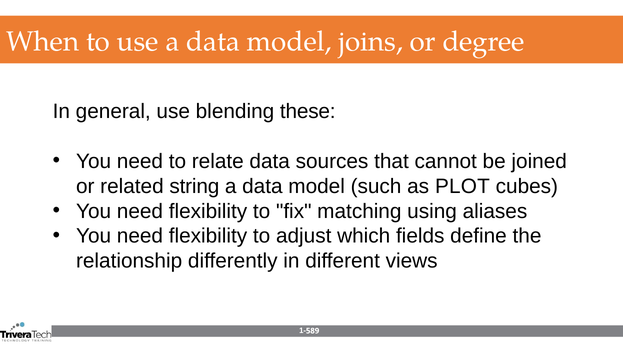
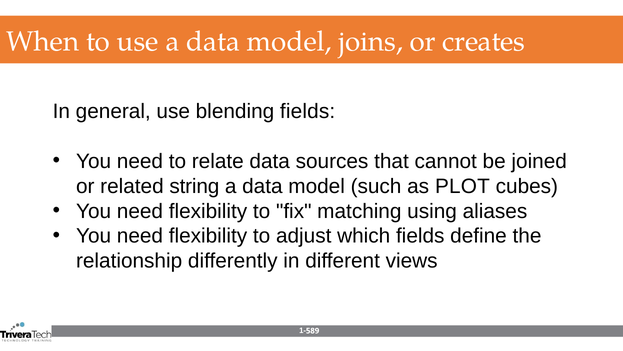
degree: degree -> creates (484, 41)
blending these: these -> fields (308, 111)
